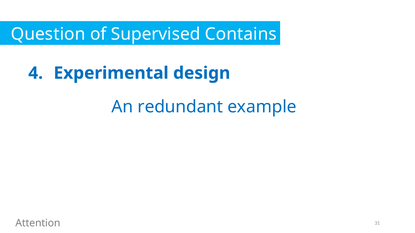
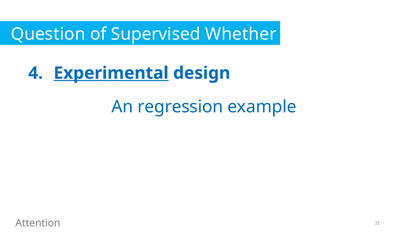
Contains: Contains -> Whether (241, 34)
Experimental underline: none -> present (111, 73)
redundant: redundant -> regression (180, 107)
